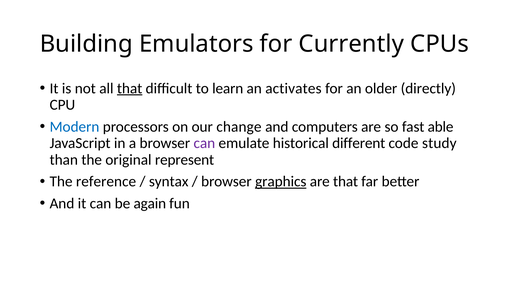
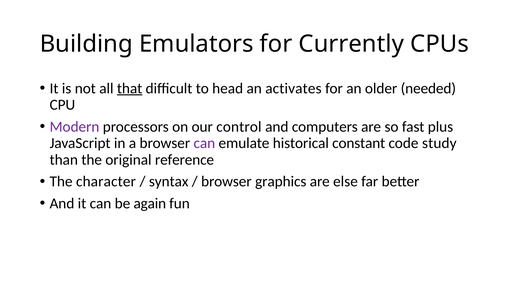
learn: learn -> head (228, 88)
directly: directly -> needed (428, 88)
Modern colour: blue -> purple (74, 127)
change: change -> control (239, 127)
able: able -> plus (440, 127)
different: different -> constant (359, 143)
represent: represent -> reference (185, 159)
reference: reference -> character (106, 181)
graphics underline: present -> none (281, 181)
are that: that -> else (345, 181)
